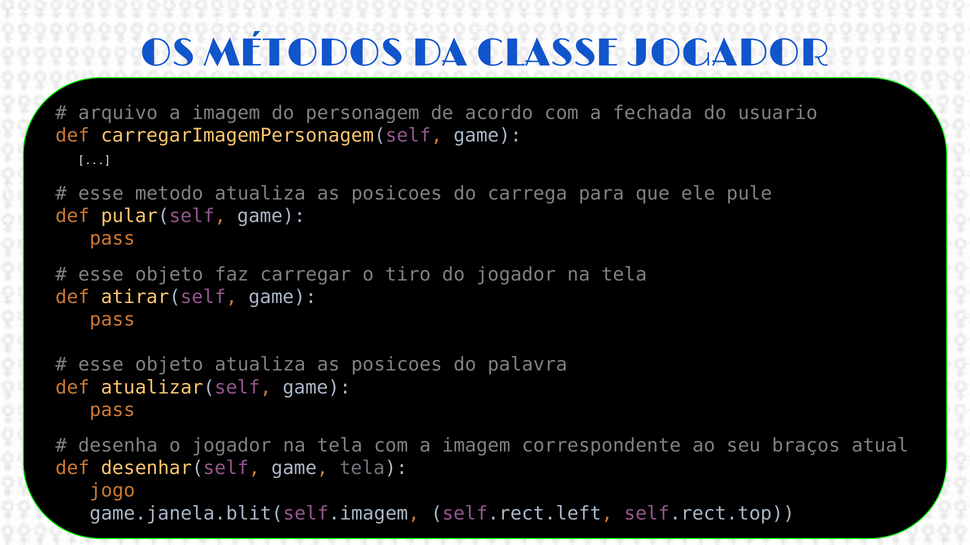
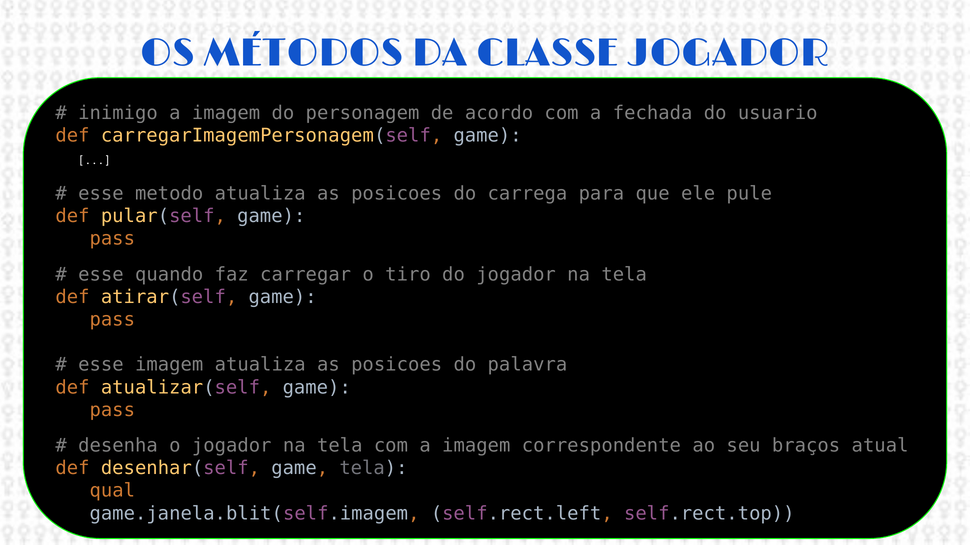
arquivo: arquivo -> inimigo (118, 113)
objeto: objeto -> quando (169, 275)
objeto: objeto -> imagem (169, 365)
jogo: jogo -> qual (112, 491)
